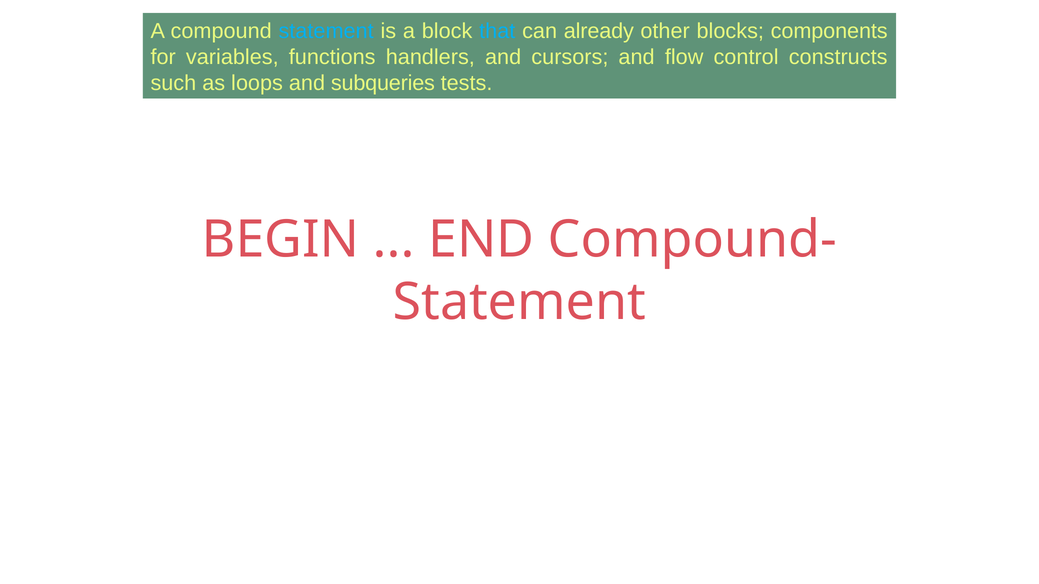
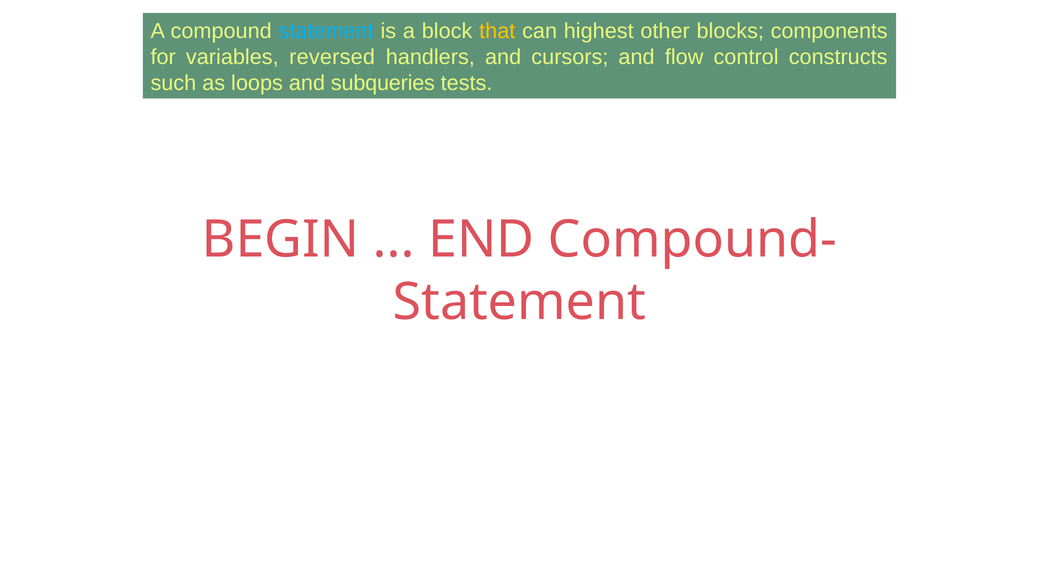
that colour: light blue -> yellow (497, 31)
already: already -> highest (599, 31)
functions: functions -> reversed (332, 57)
